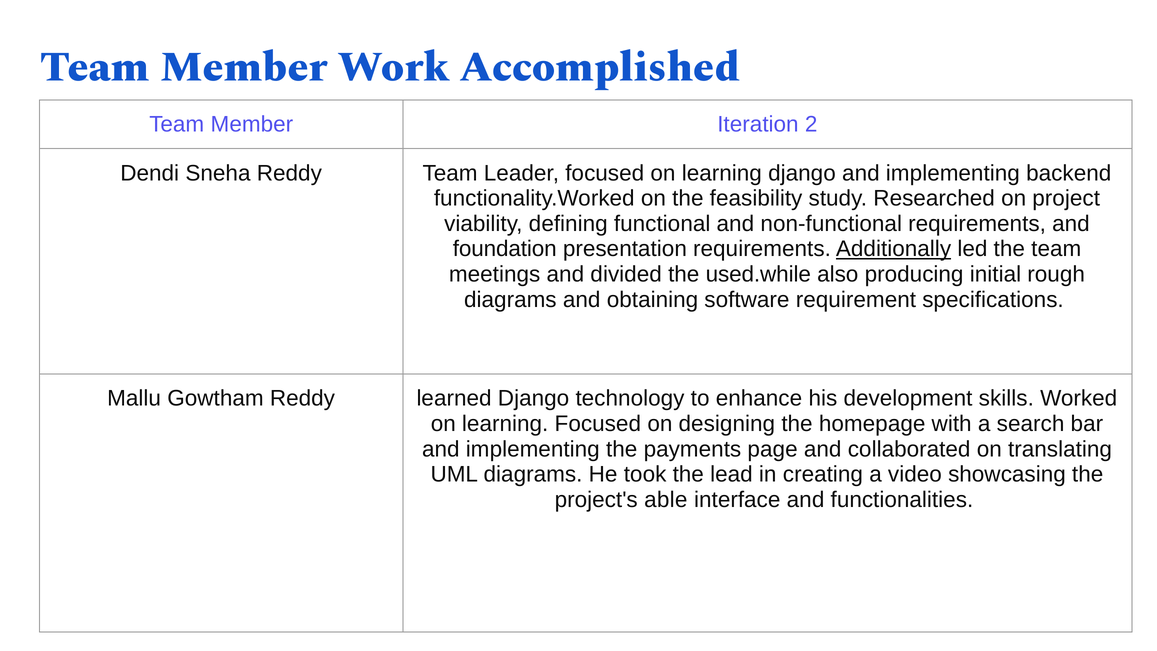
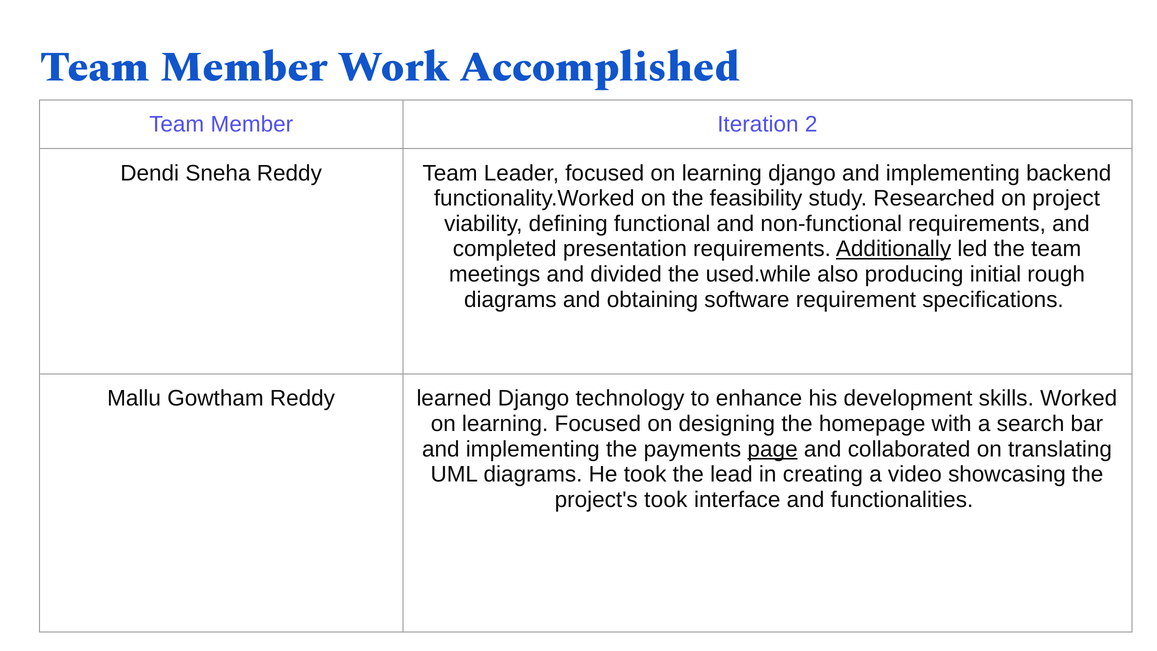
foundation: foundation -> completed (505, 249)
page underline: none -> present (773, 449)
project's able: able -> took (666, 500)
